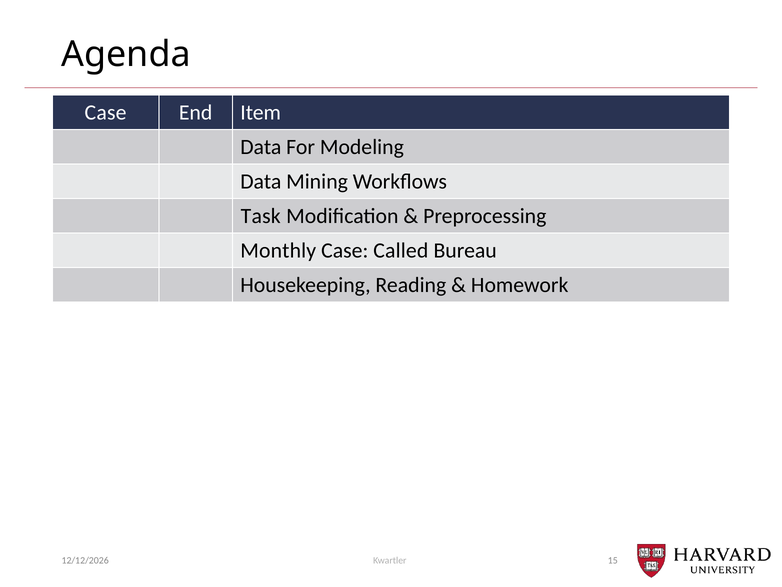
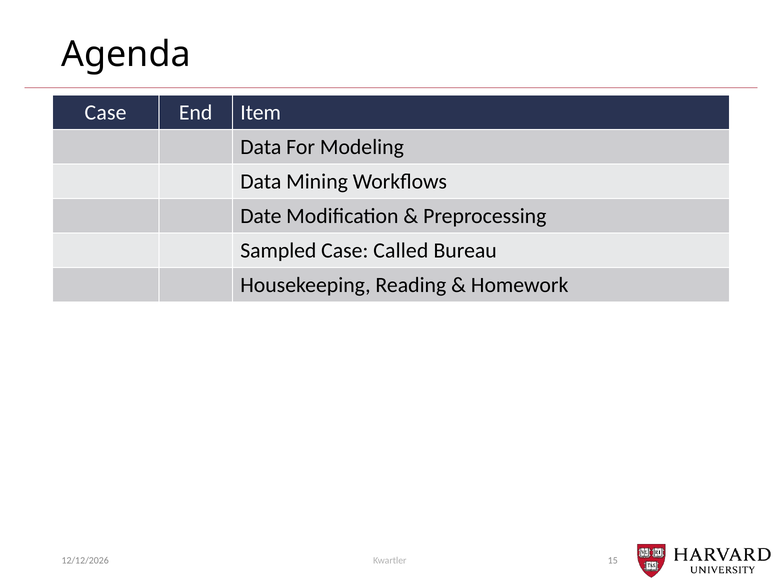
Task: Task -> Date (261, 216)
Monthly: Monthly -> Sampled (278, 250)
